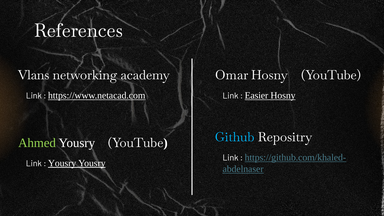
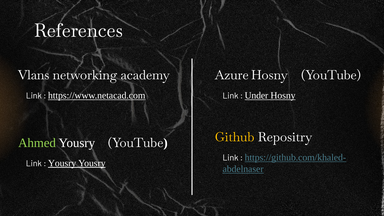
Omar: Omar -> Azure (232, 75)
Easier: Easier -> Under (256, 95)
Github colour: light blue -> yellow (235, 137)
